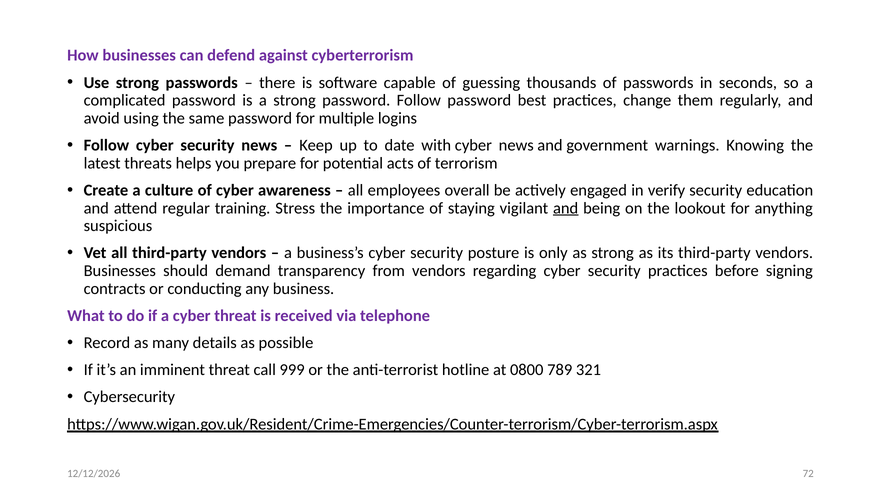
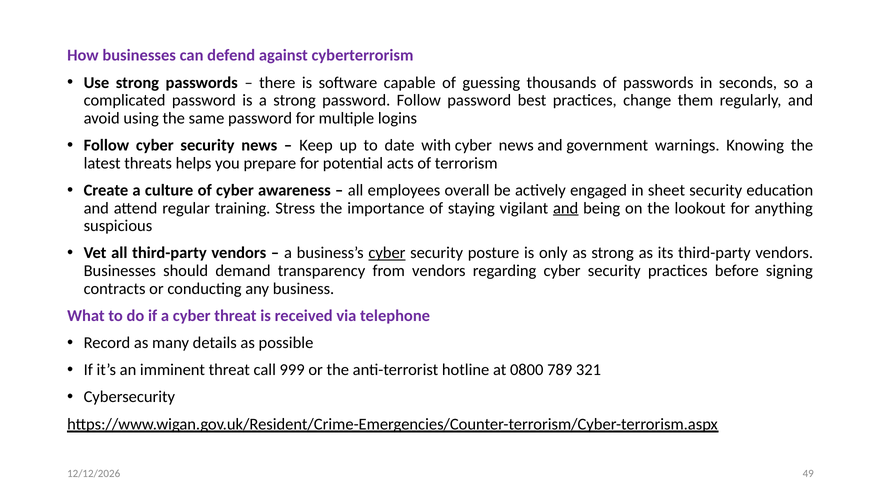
verify: verify -> sheet (667, 190)
cyber underline: none -> present (387, 253)
72: 72 -> 49 (808, 473)
